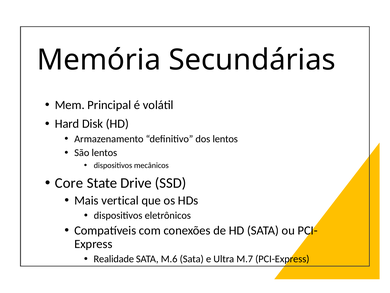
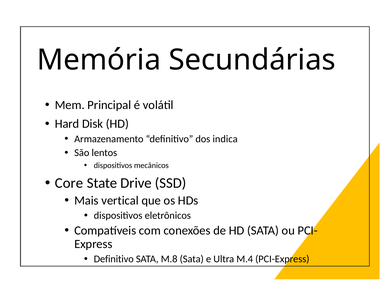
dos lentos: lentos -> indica (225, 139)
Realidade: Realidade -> Definitivo (114, 259)
M.6: M.6 -> M.8 (169, 259)
M.7: M.7 -> M.4 (245, 259)
